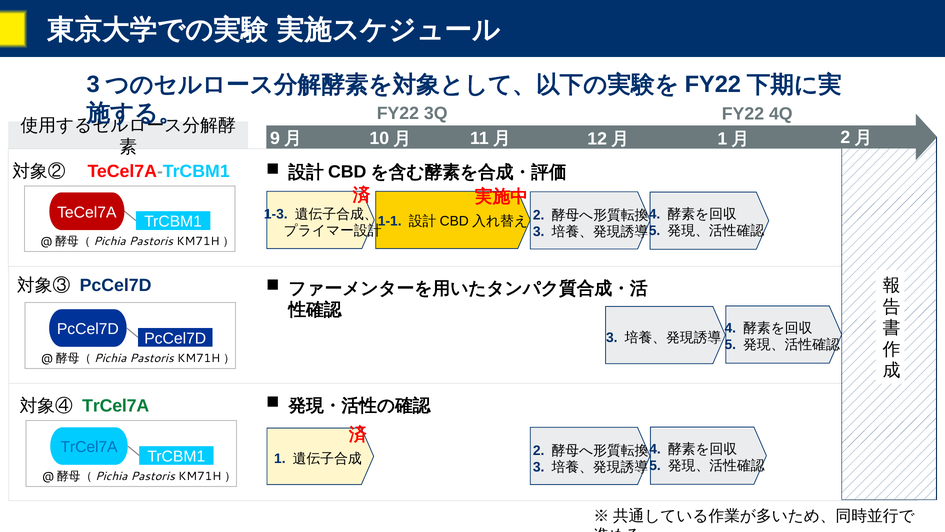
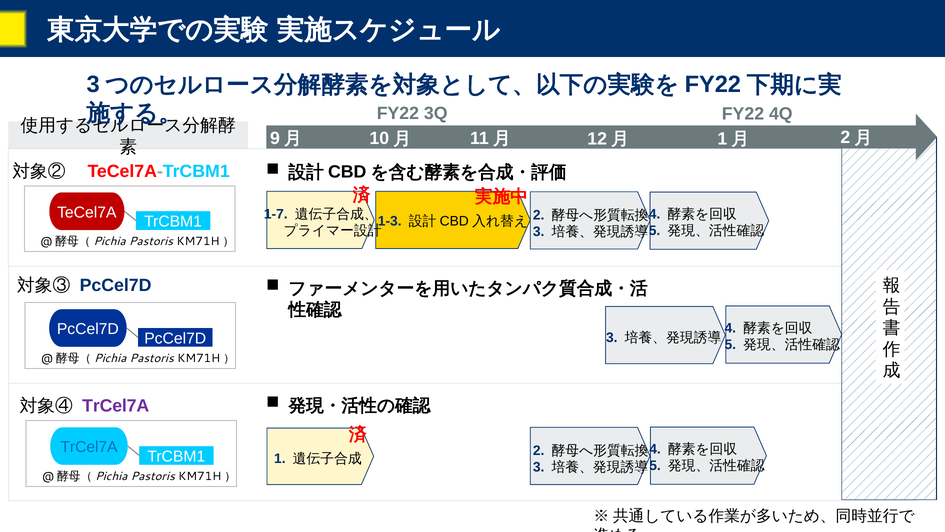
1-3: 1-3 -> 1-7 (276, 214)
1-1: 1-1 -> 1-3 (390, 221)
TrCel7A colour: green -> purple (116, 406)
